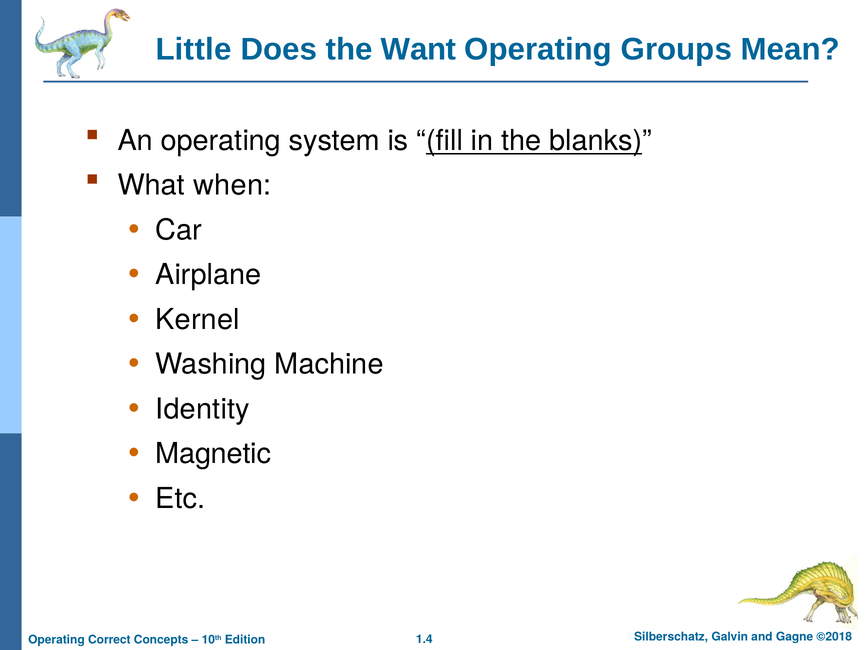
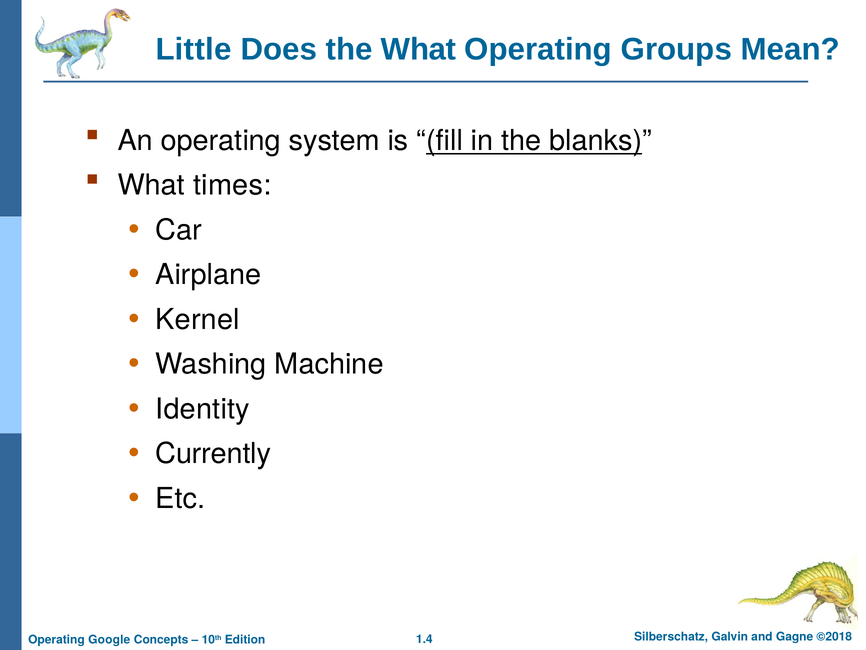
the Want: Want -> What (419, 49)
when: when -> times (232, 185)
Magnetic: Magnetic -> Currently (213, 454)
Correct: Correct -> Google (109, 639)
